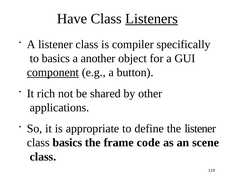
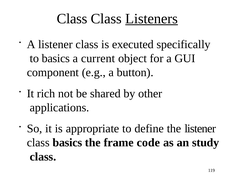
Have: Have -> Class (72, 19)
compiler: compiler -> executed (133, 44)
another: another -> current (98, 58)
component underline: present -> none (53, 73)
scene: scene -> study (206, 143)
